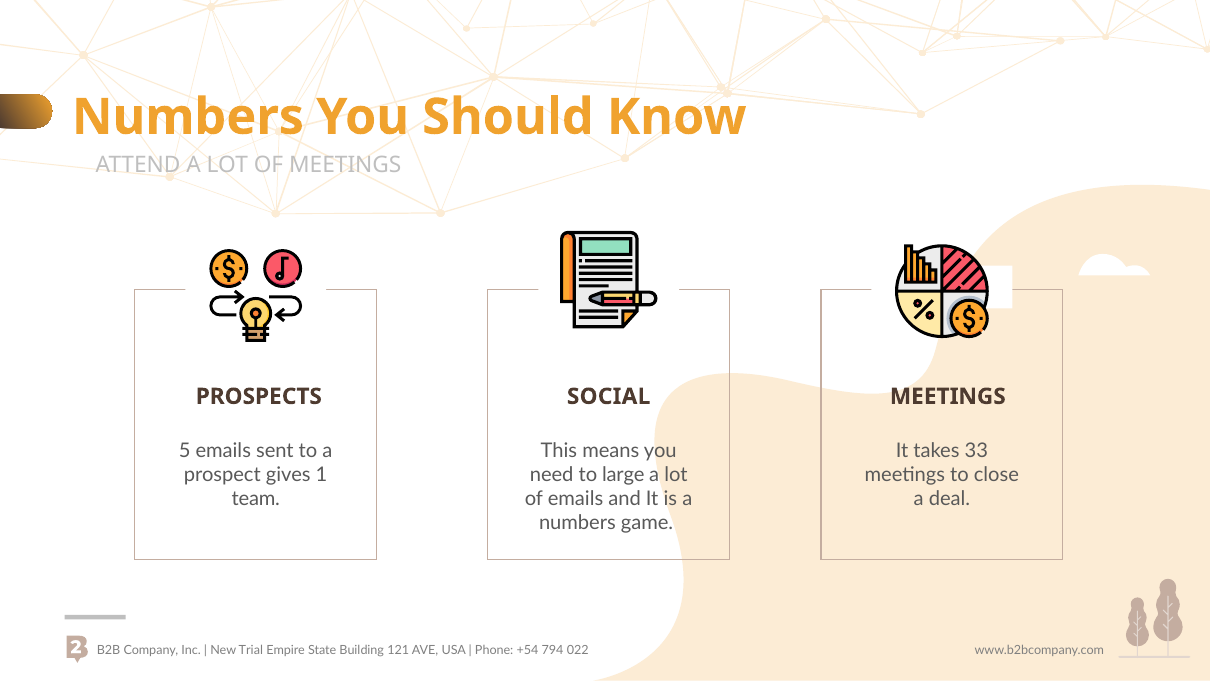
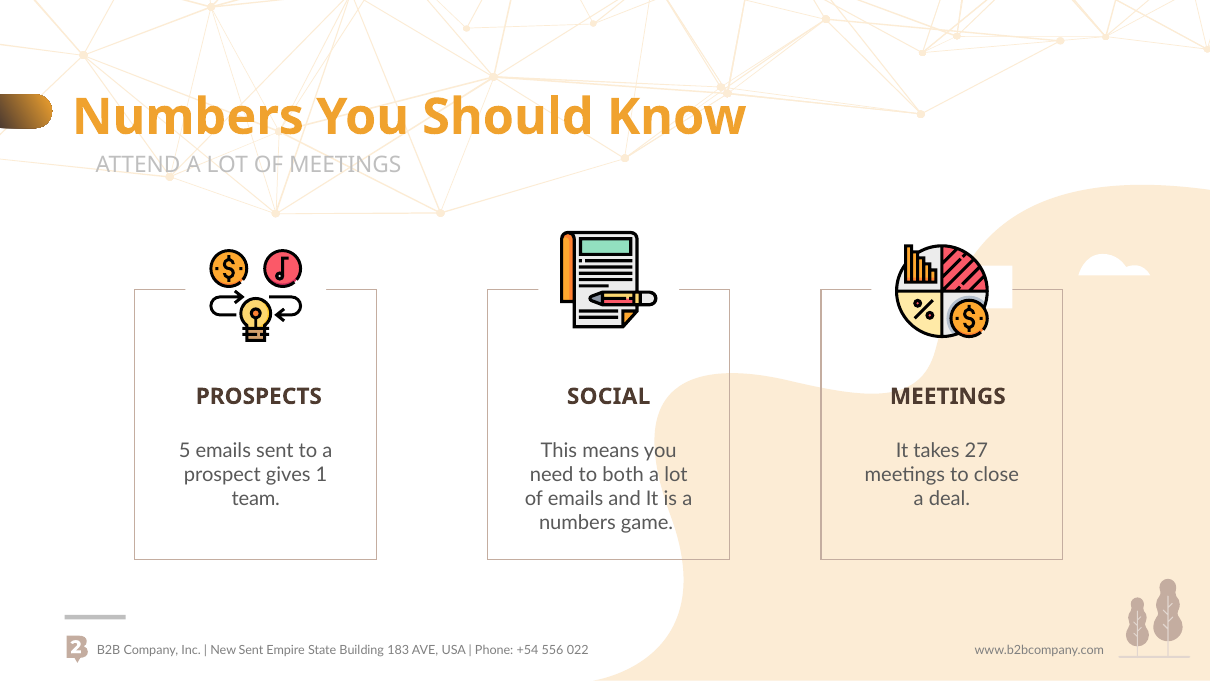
33: 33 -> 27 (976, 450)
large: large -> both (623, 474)
New Trial: Trial -> Sent (251, 650)
121: 121 -> 183 (398, 650)
794: 794 -> 556 (553, 650)
